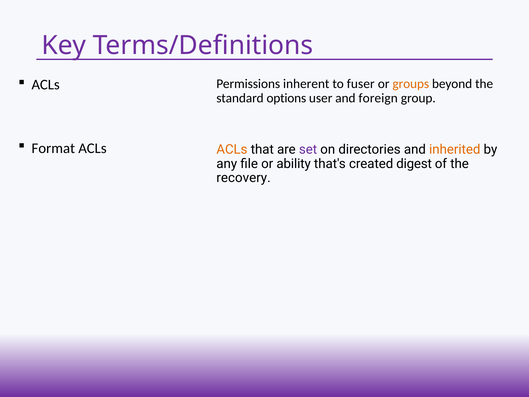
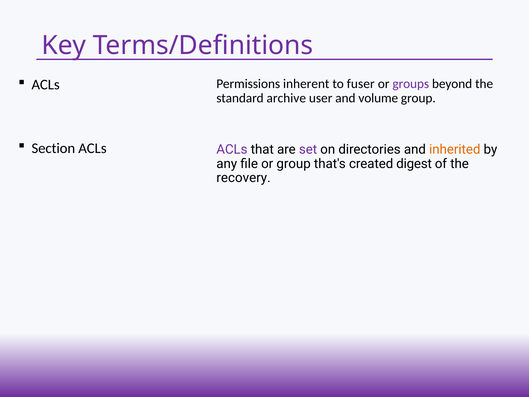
groups colour: orange -> purple (411, 84)
options: options -> archive (286, 98)
foreign: foreign -> volume (378, 98)
Format: Format -> Section (53, 148)
ACLs colour: orange -> purple (232, 149)
or ability: ability -> group (294, 164)
